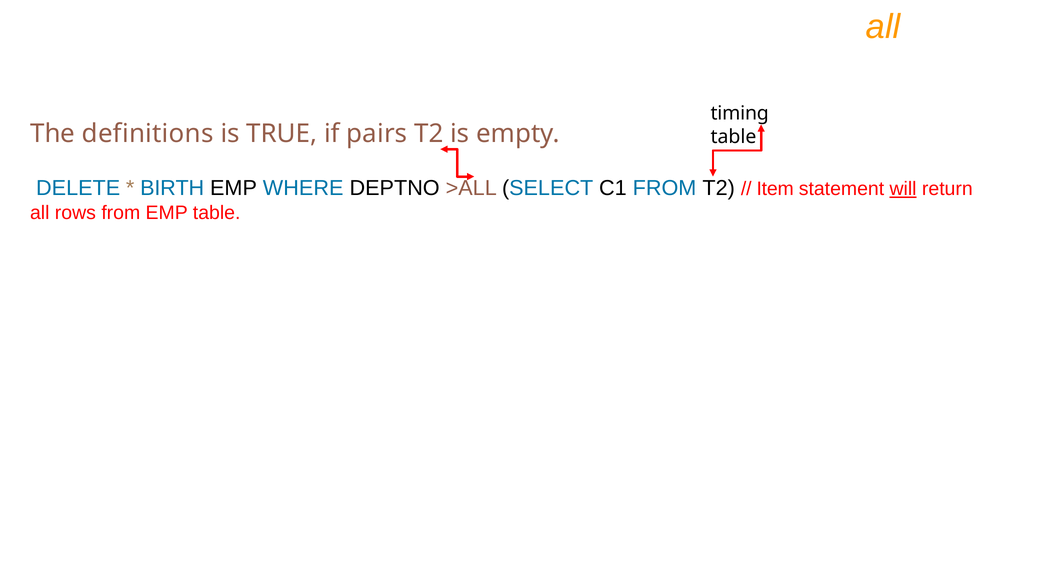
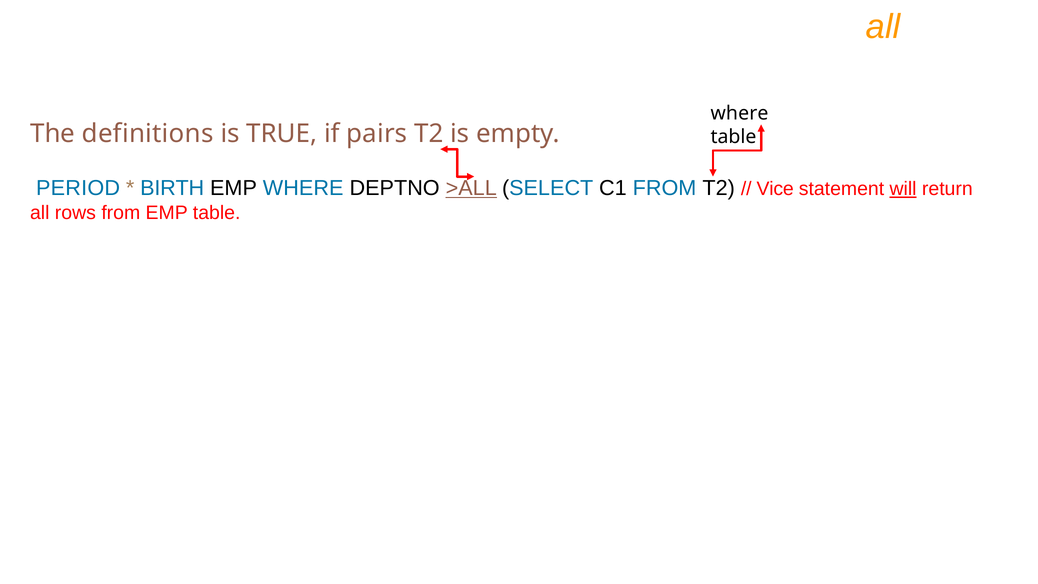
timing: timing -> where (739, 113)
DELETE: DELETE -> PERIOD (78, 188)
>ALL underline: none -> present (471, 188)
Item: Item -> Vice (775, 189)
